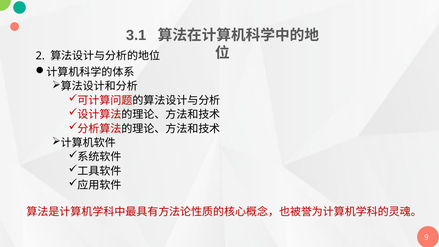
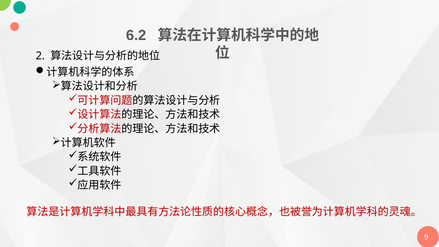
3.1: 3.1 -> 6.2 (136, 35)
